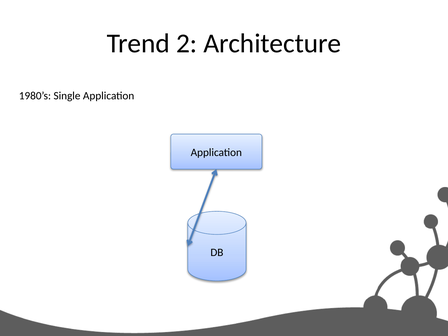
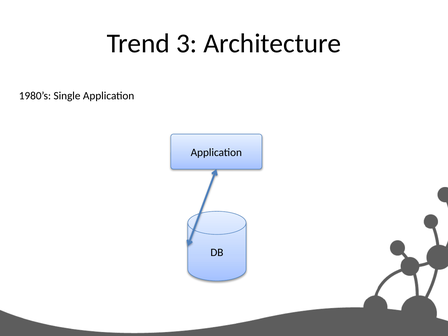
2: 2 -> 3 (187, 43)
